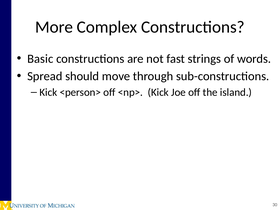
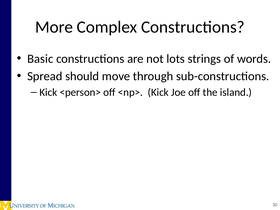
fast: fast -> lots (176, 59)
